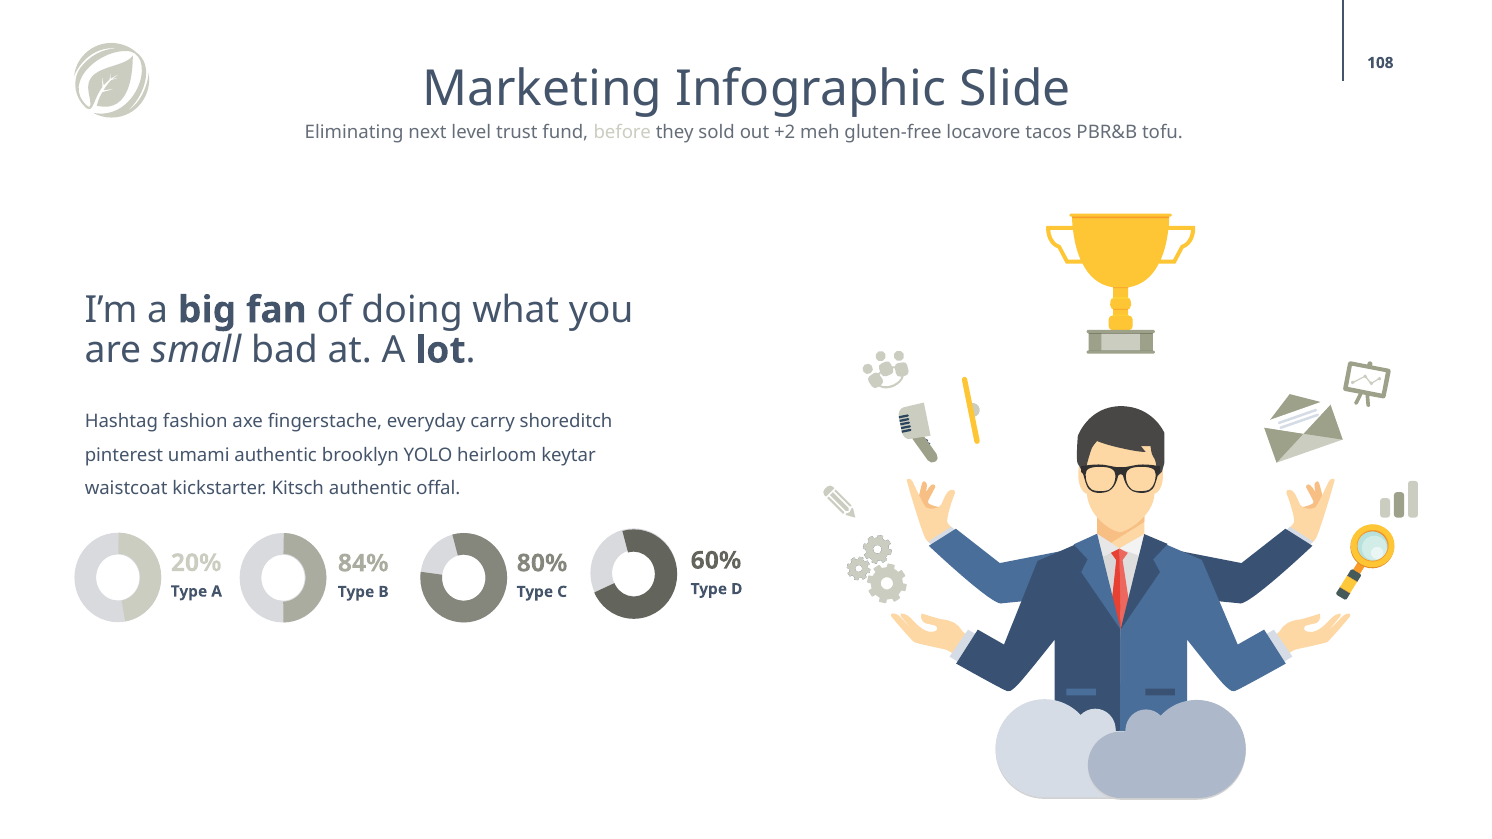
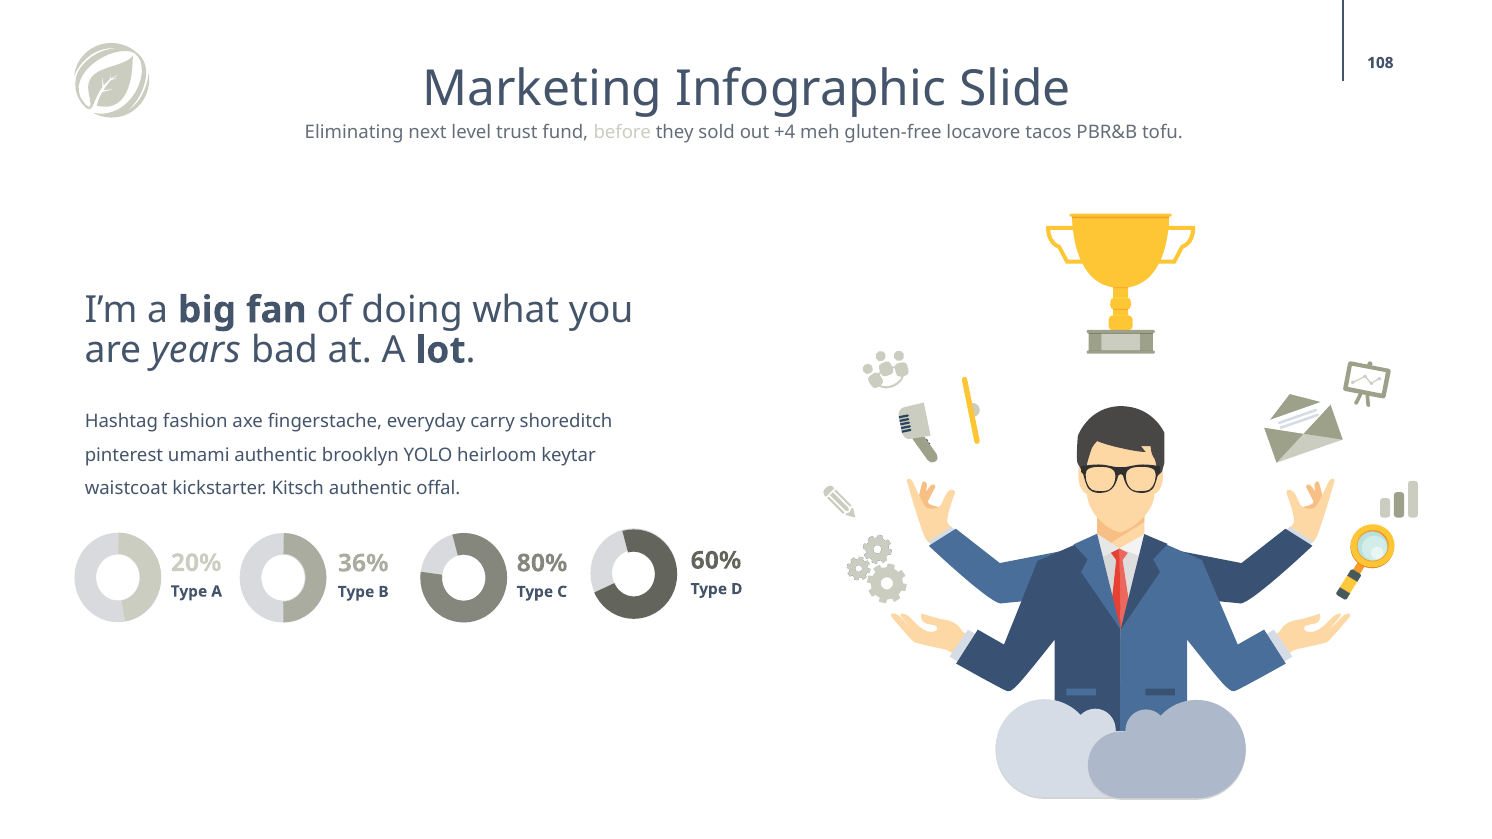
+2: +2 -> +4 (785, 133)
small: small -> years (196, 350)
84%: 84% -> 36% (363, 563)
